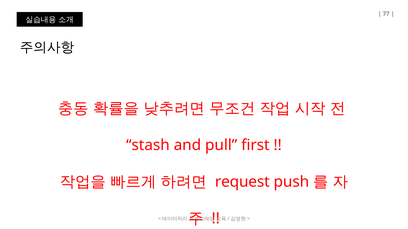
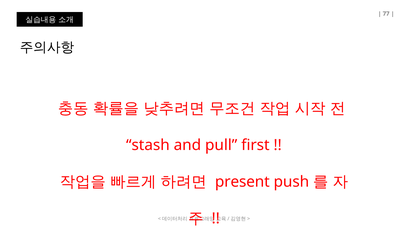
request: request -> present (242, 182)
